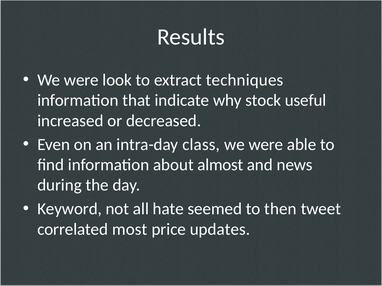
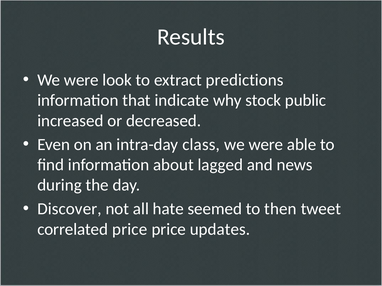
techniques: techniques -> predictions (245, 80)
useful: useful -> public (306, 101)
almost: almost -> lagged (220, 165)
Keyword: Keyword -> Discover (69, 209)
correlated most: most -> price (130, 230)
